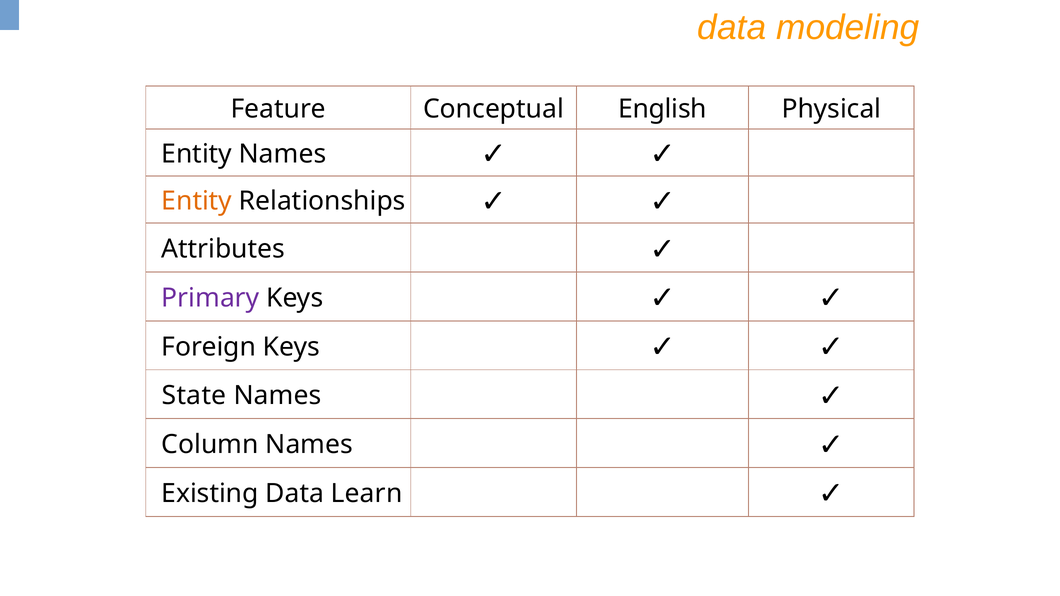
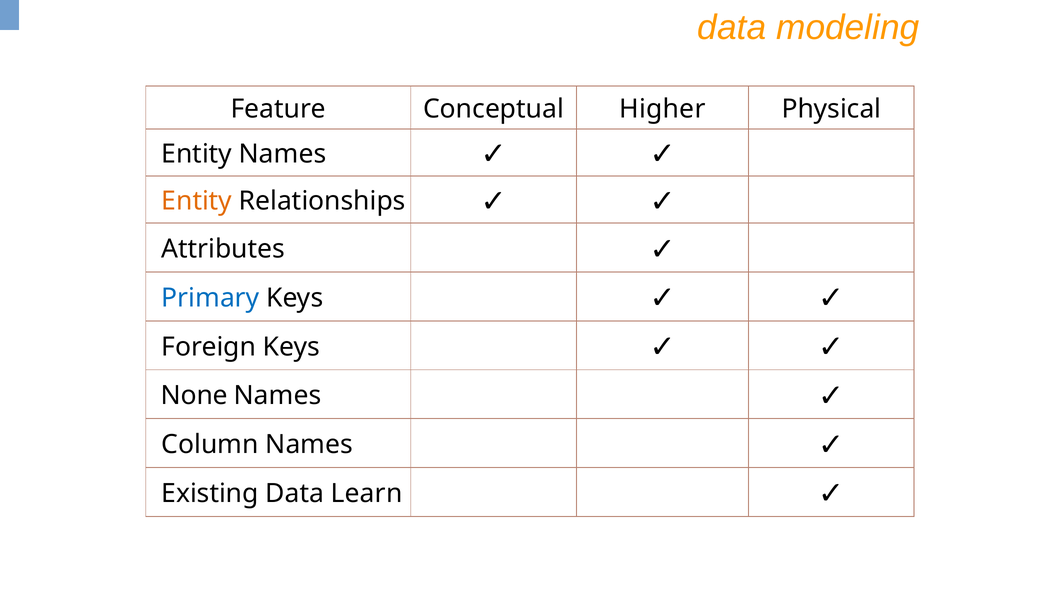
English: English -> Higher (662, 109)
Primary colour: purple -> blue (210, 298)
State: State -> None (194, 396)
